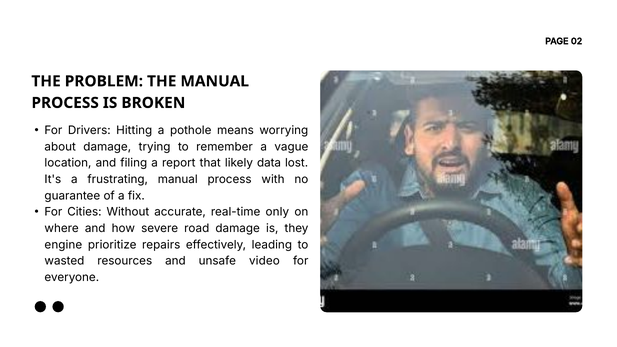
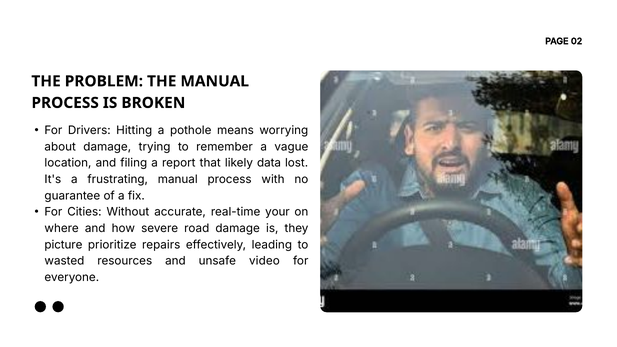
only: only -> your (277, 212)
engine: engine -> picture (63, 245)
